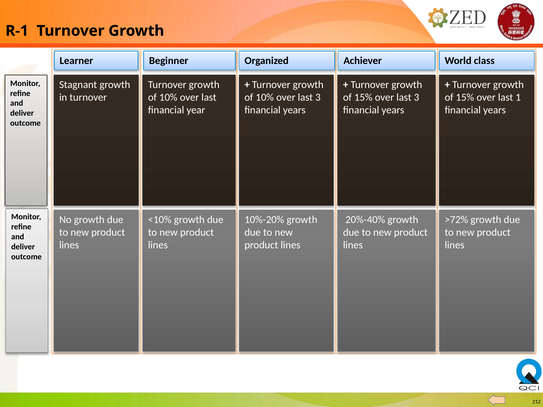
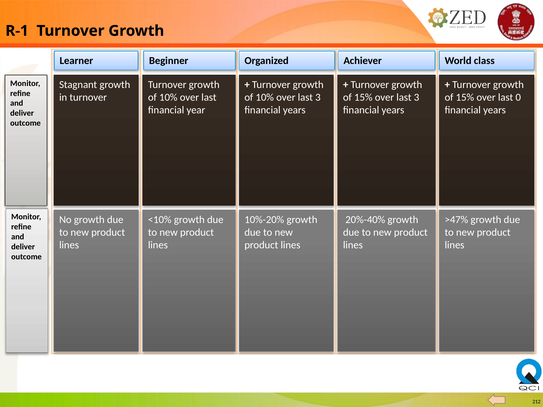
1: 1 -> 0 (518, 98)
>72%: >72% -> >47% (456, 220)
